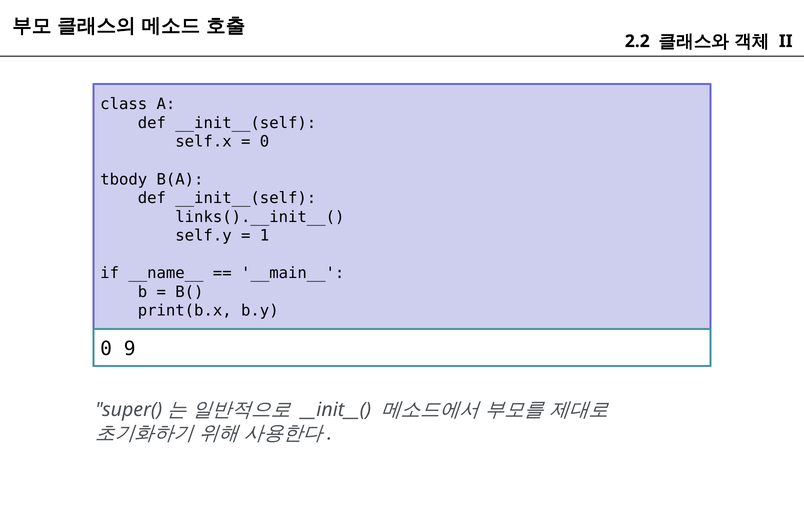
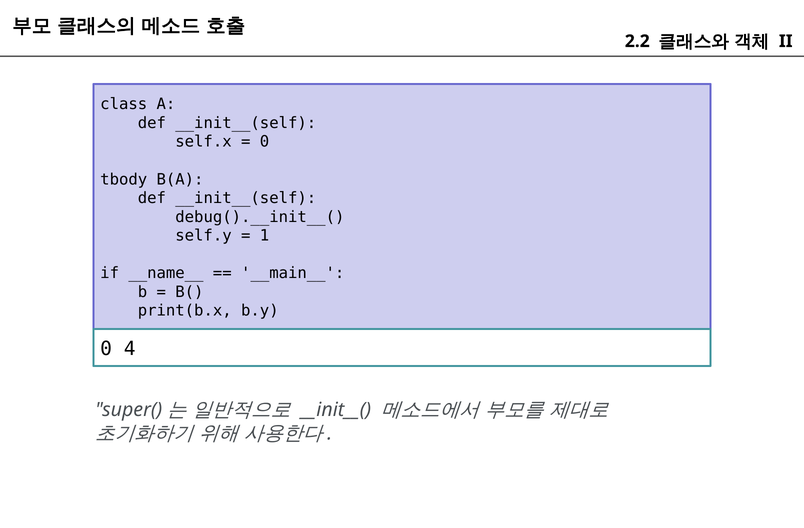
links().__init__(: links().__init__( -> debug().__init__( (260, 217)
9: 9 -> 4 (130, 349)
